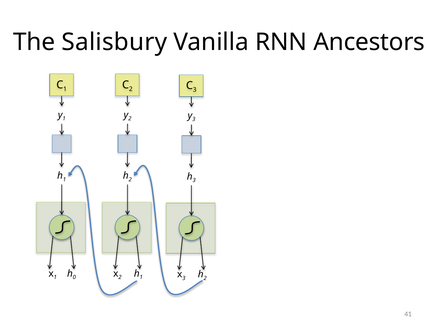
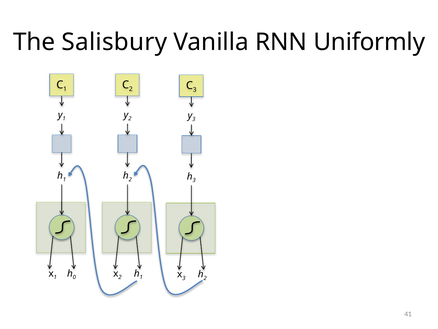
Ancestors: Ancestors -> Uniformly (369, 42)
